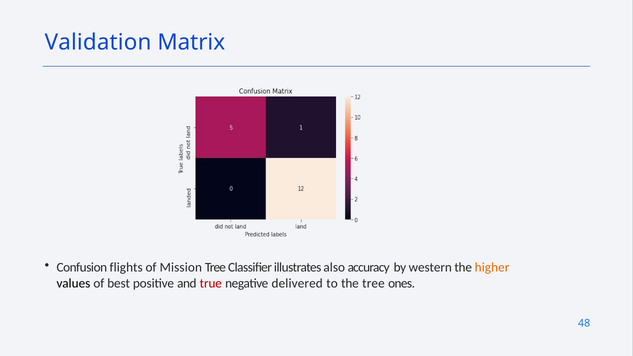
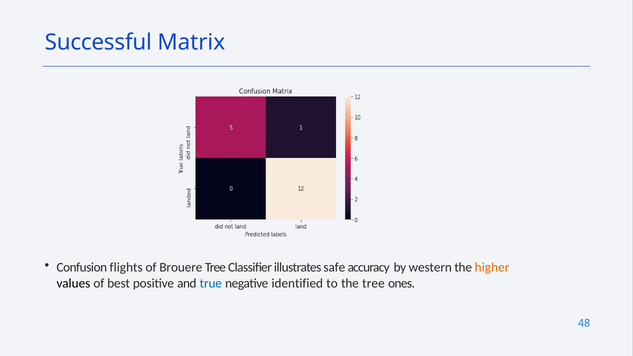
Validation: Validation -> Successful (98, 42)
Mission: Mission -> Brouere (181, 268)
also: also -> safe (334, 268)
true colour: red -> blue (211, 283)
delivered: delivered -> identified (297, 283)
